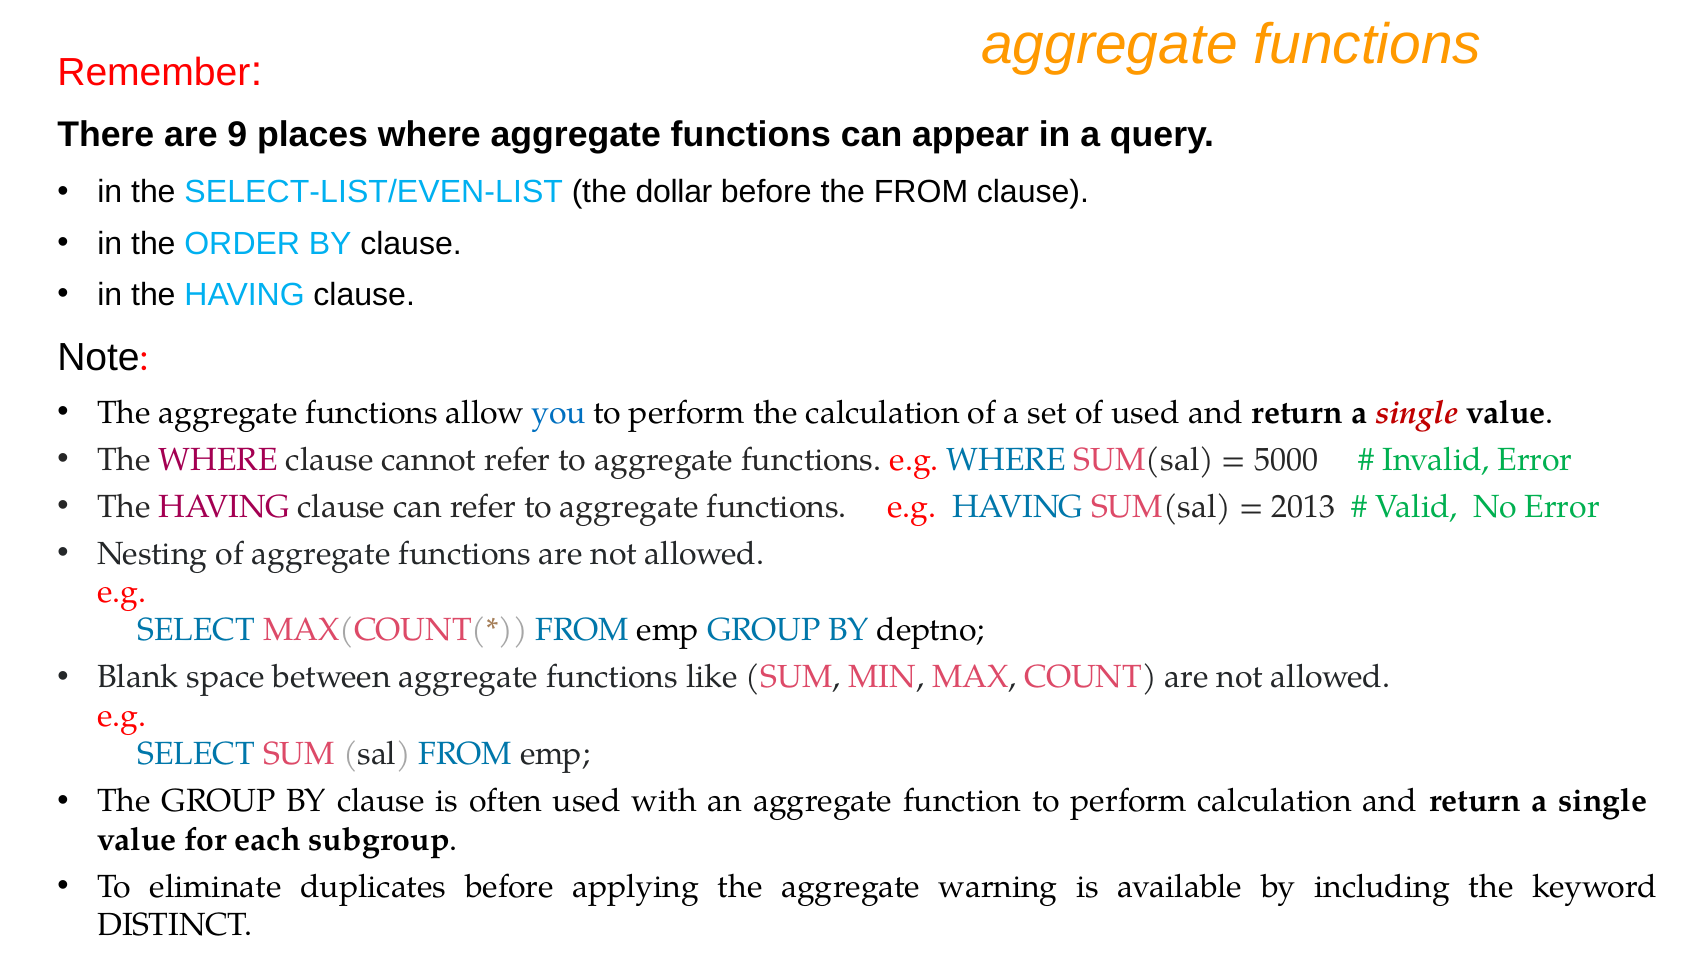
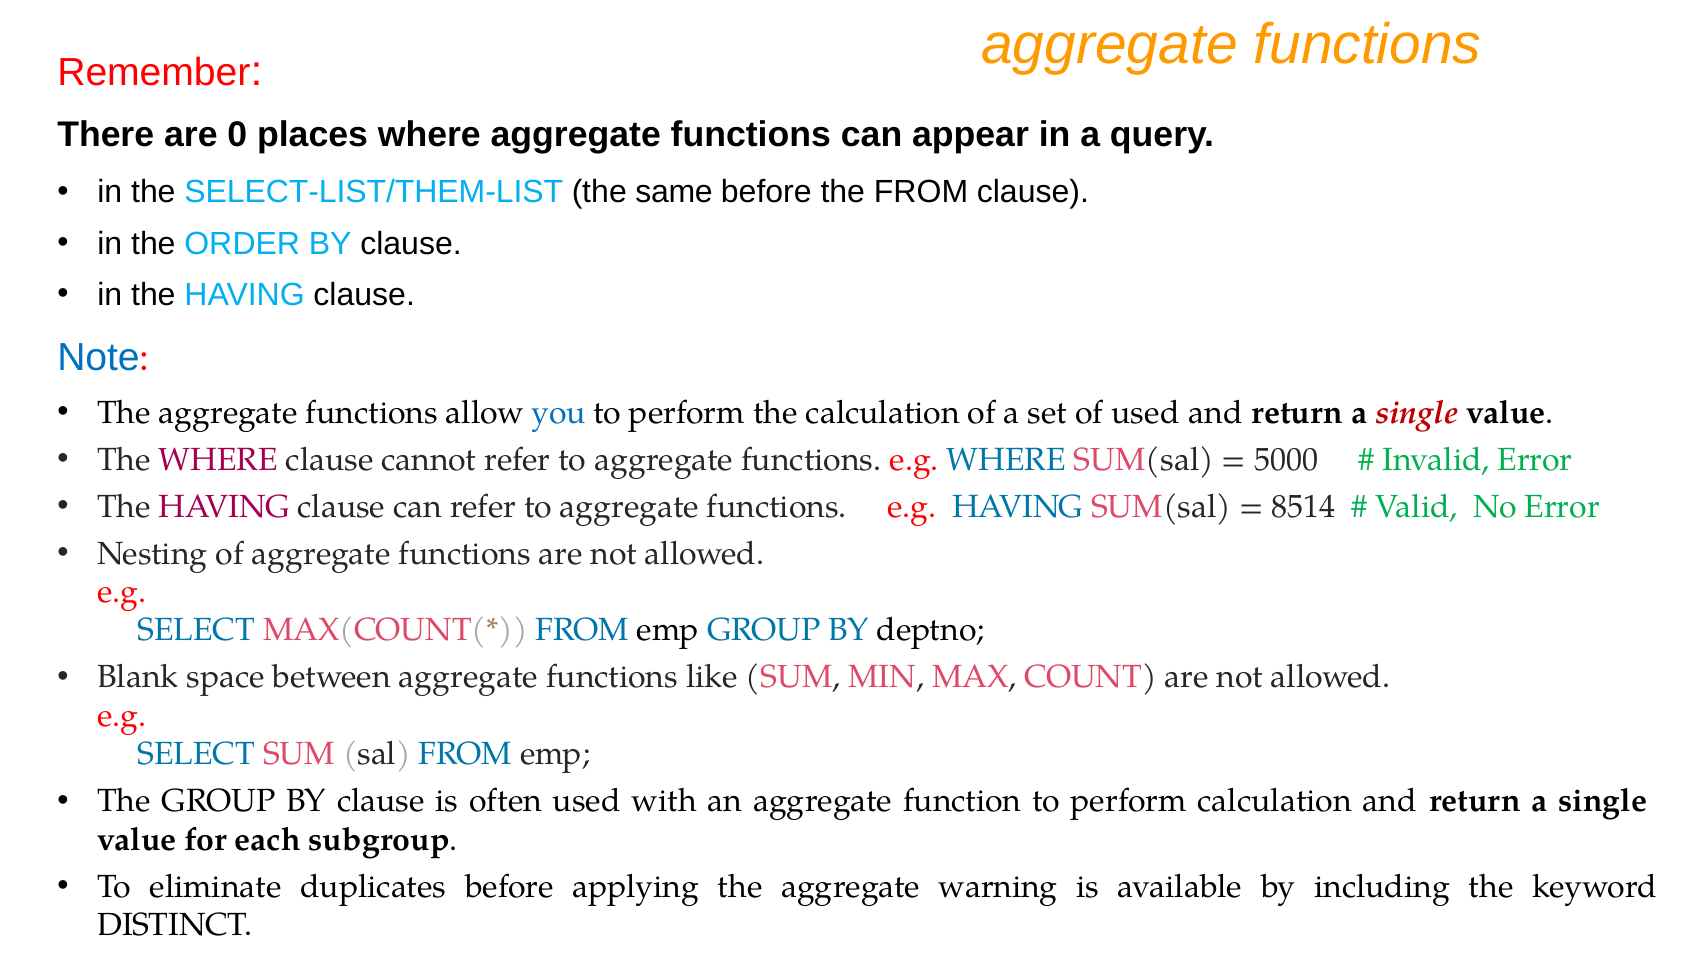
9: 9 -> 0 (237, 135)
SELECT-LIST/EVEN-LIST: SELECT-LIST/EVEN-LIST -> SELECT-LIST/THEM-LIST (374, 192)
dollar: dollar -> same (674, 192)
Note colour: black -> blue (98, 358)
2013: 2013 -> 8514 (1304, 506)
